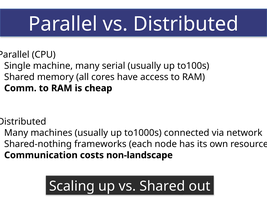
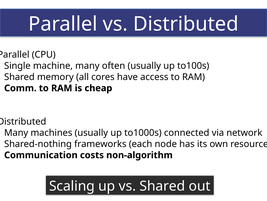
serial: serial -> often (114, 66)
non-landscape: non-landscape -> non-algorithm (139, 155)
